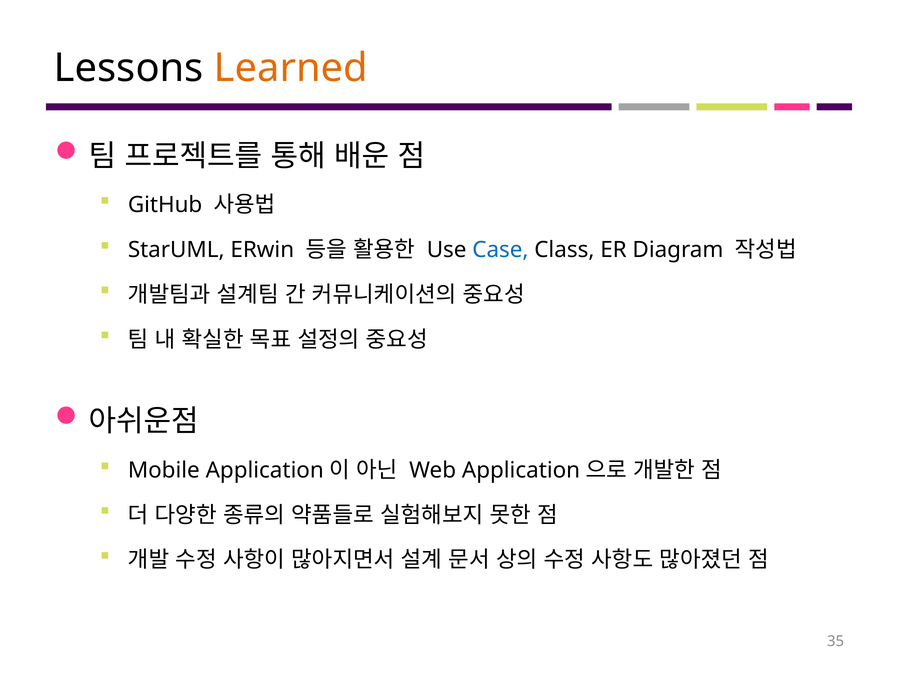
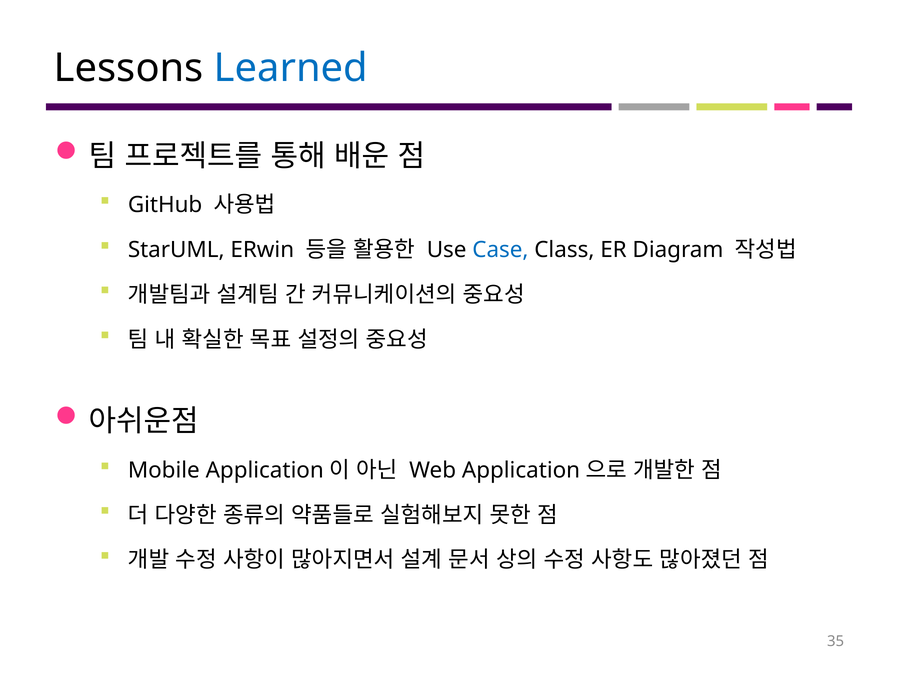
Learned colour: orange -> blue (291, 68)
